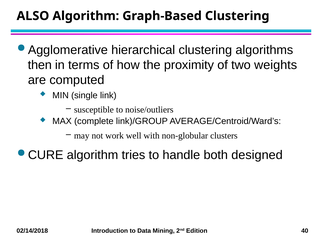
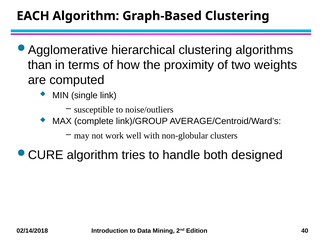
ALSO: ALSO -> EACH (33, 16)
then: then -> than (40, 65)
